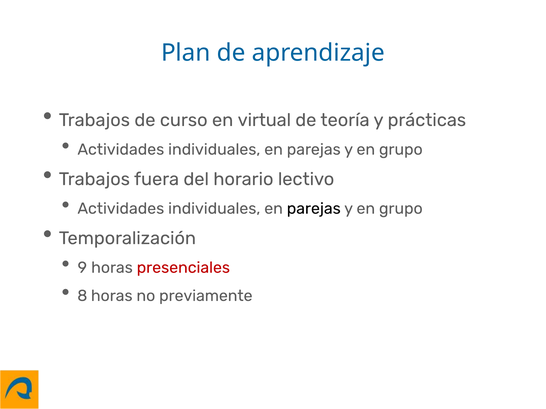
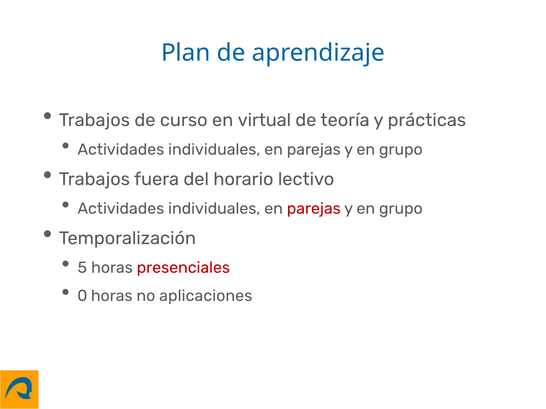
parejas colour: black -> red (314, 209)
9: 9 -> 5 (82, 268)
8: 8 -> 0 (82, 296)
previamente: previamente -> aplicaciones (206, 296)
